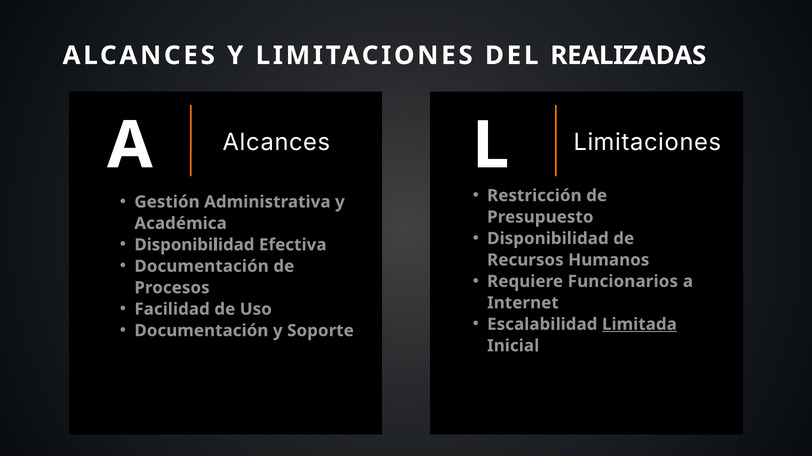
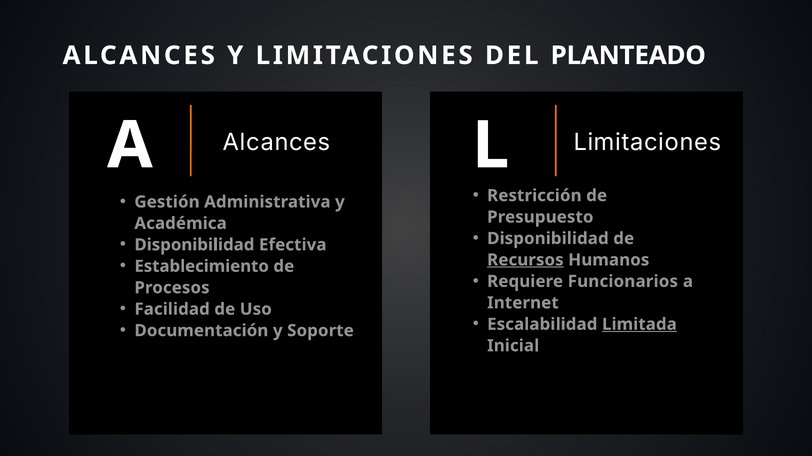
REALIZADAS: REALIZADAS -> PLANTEADO (628, 56)
Recursos underline: none -> present (525, 260)
Documentación: Documentación -> Establecimiento (202, 267)
